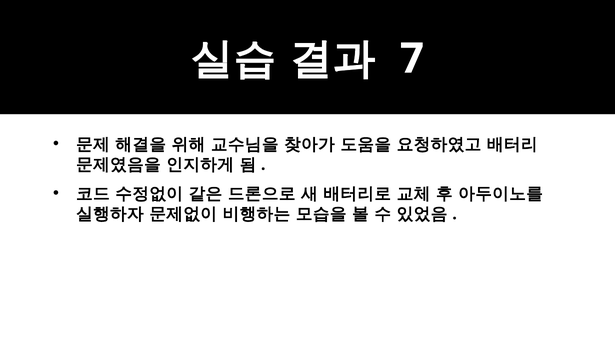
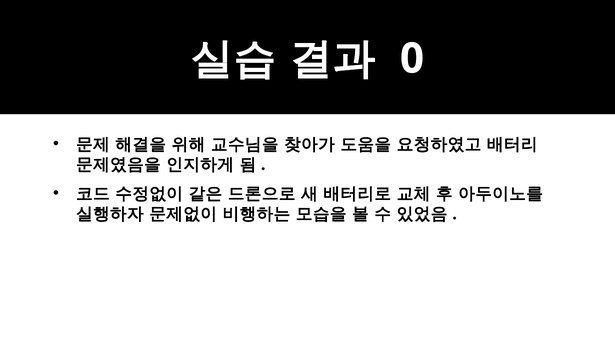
7: 7 -> 0 (412, 59)
